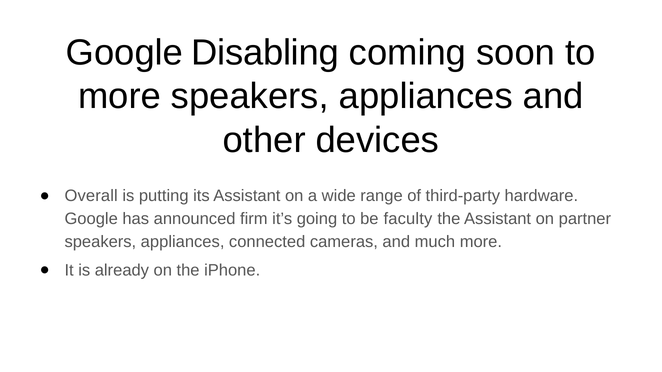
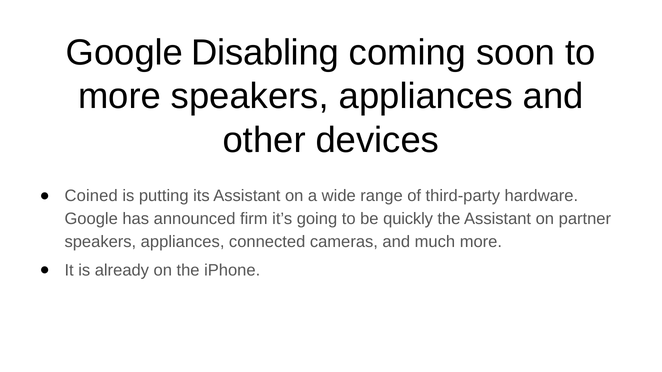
Overall: Overall -> Coined (91, 196)
faculty: faculty -> quickly (408, 219)
